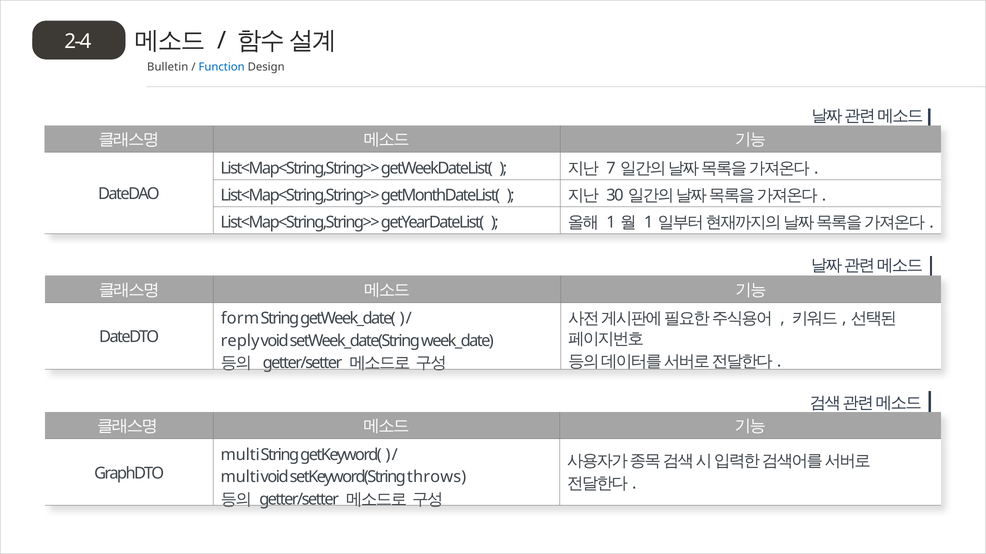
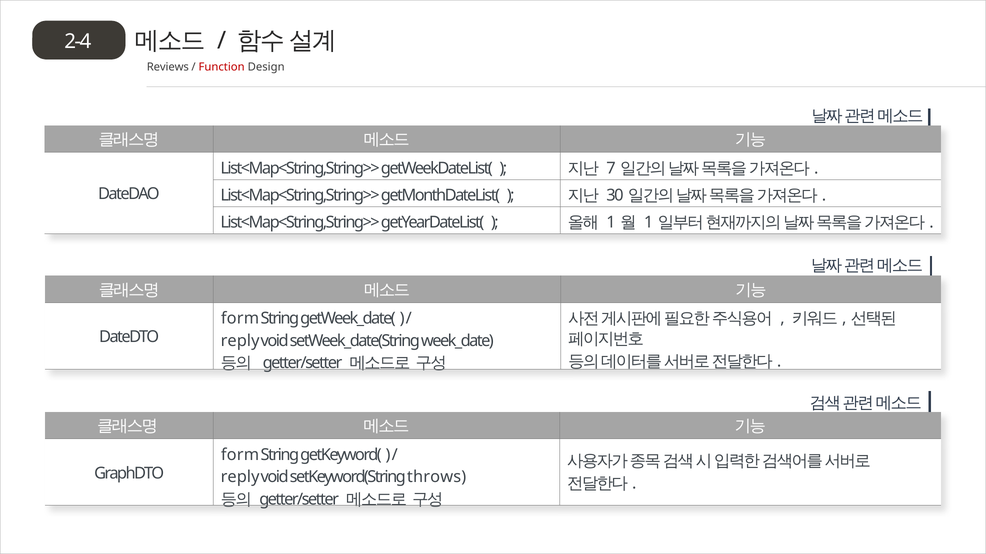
Bulletin: Bulletin -> Reviews (168, 67)
Function colour: blue -> red (222, 67)
multi: multi -> form (240, 455)
multi: multi -> reply (240, 477)
